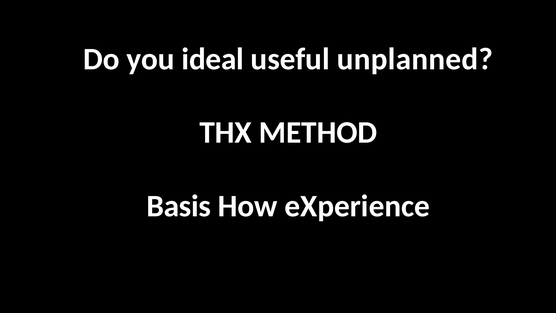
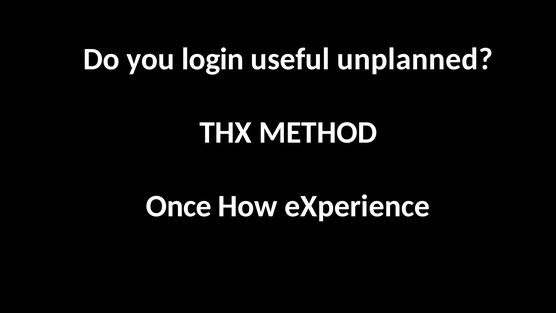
ideal: ideal -> login (213, 59)
Basis: Basis -> Once (179, 206)
